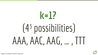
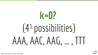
k=1: k=1 -> k=0 (48, 16)
